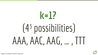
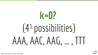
k=1: k=1 -> k=0 (48, 16)
